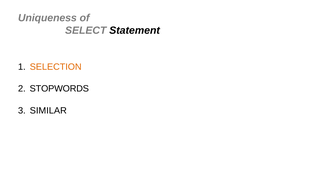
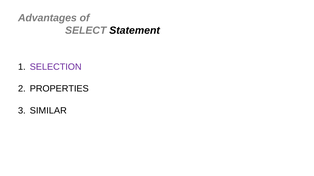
Uniqueness: Uniqueness -> Advantages (47, 18)
SELECTION colour: orange -> purple (56, 67)
STOPWORDS: STOPWORDS -> PROPERTIES (59, 89)
